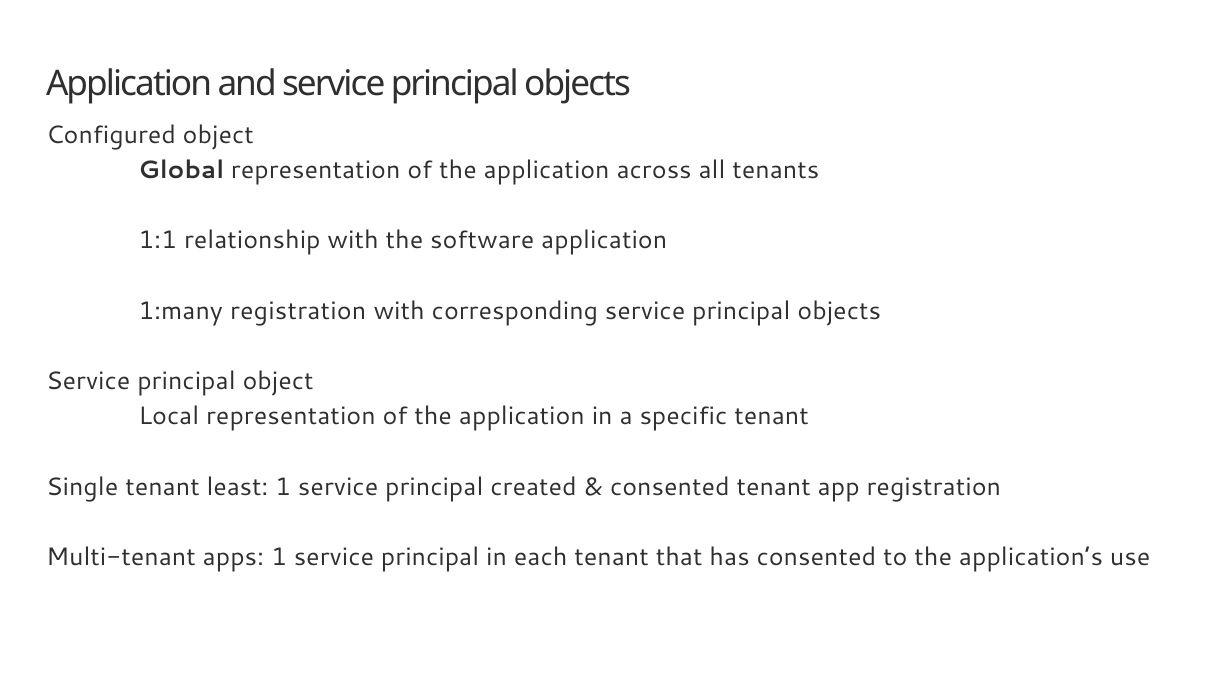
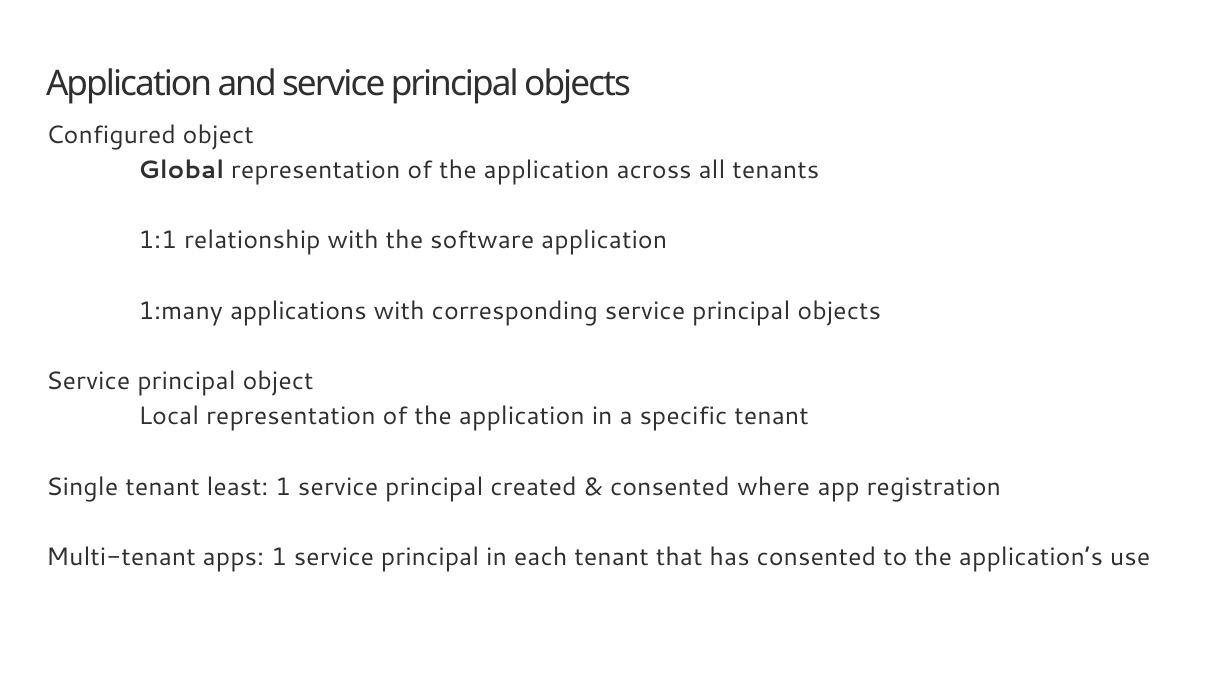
1:many registration: registration -> applications (298, 311)
consented tenant: tenant -> where (774, 487)
